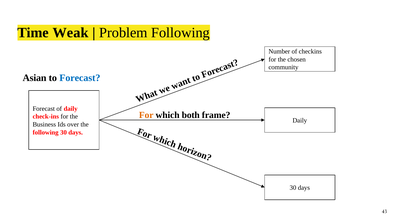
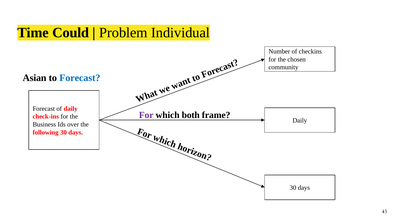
Weak: Weak -> Could (71, 33)
Problem Following: Following -> Individual (180, 33)
For colour: orange -> purple (146, 115)
